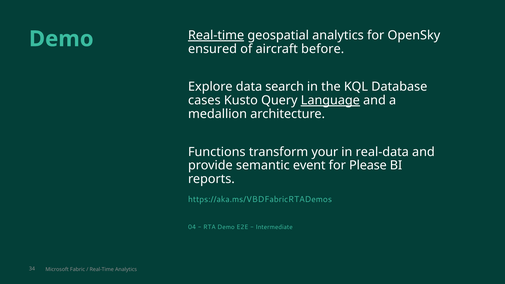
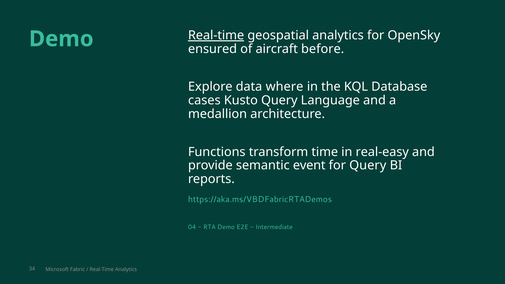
search: search -> where (285, 87)
Language underline: present -> none (330, 100)
your: your -> time (325, 152)
real-data: real-data -> real-easy (382, 152)
for Please: Please -> Query (368, 166)
